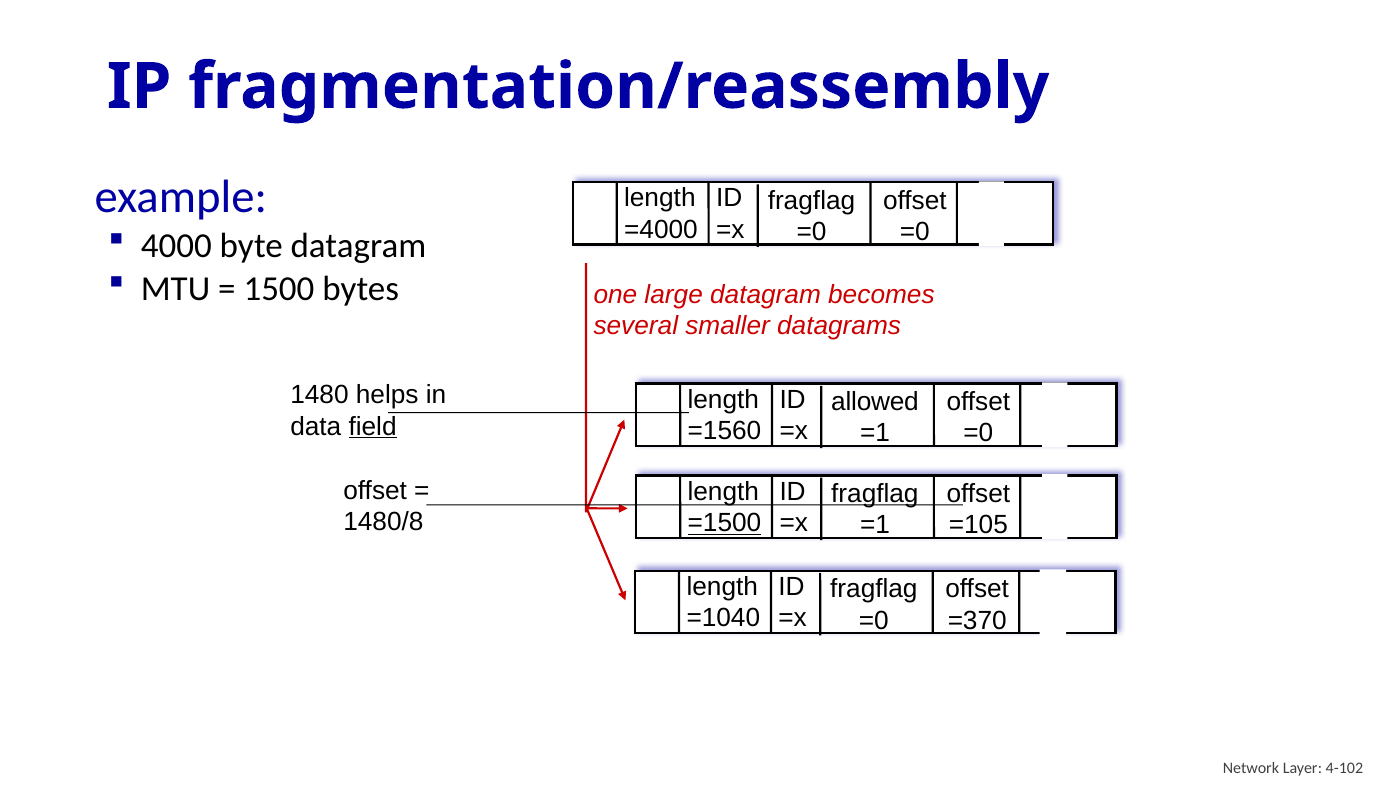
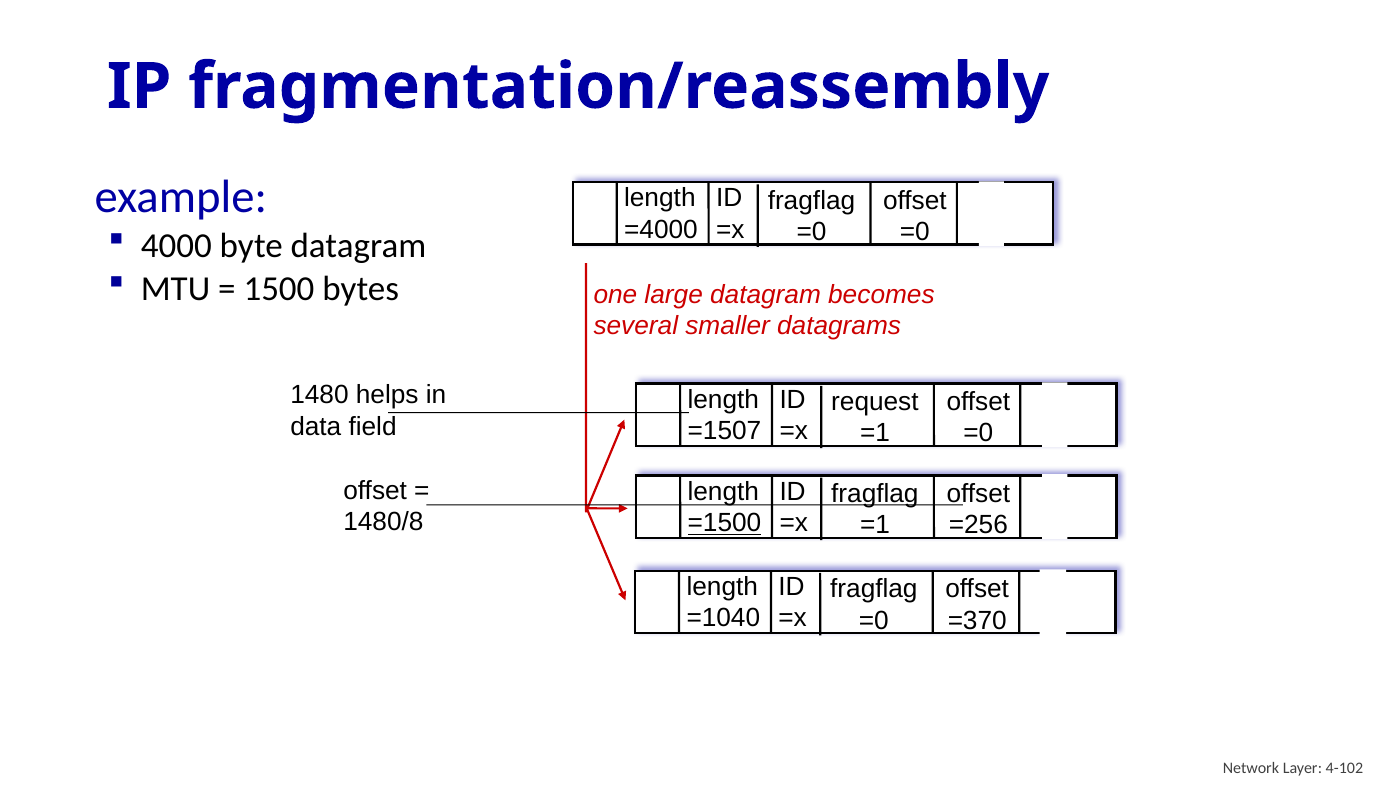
allowed: allowed -> request (875, 401)
field underline: present -> none (373, 426)
=1560: =1560 -> =1507 (724, 431)
=105: =105 -> =256 (978, 525)
